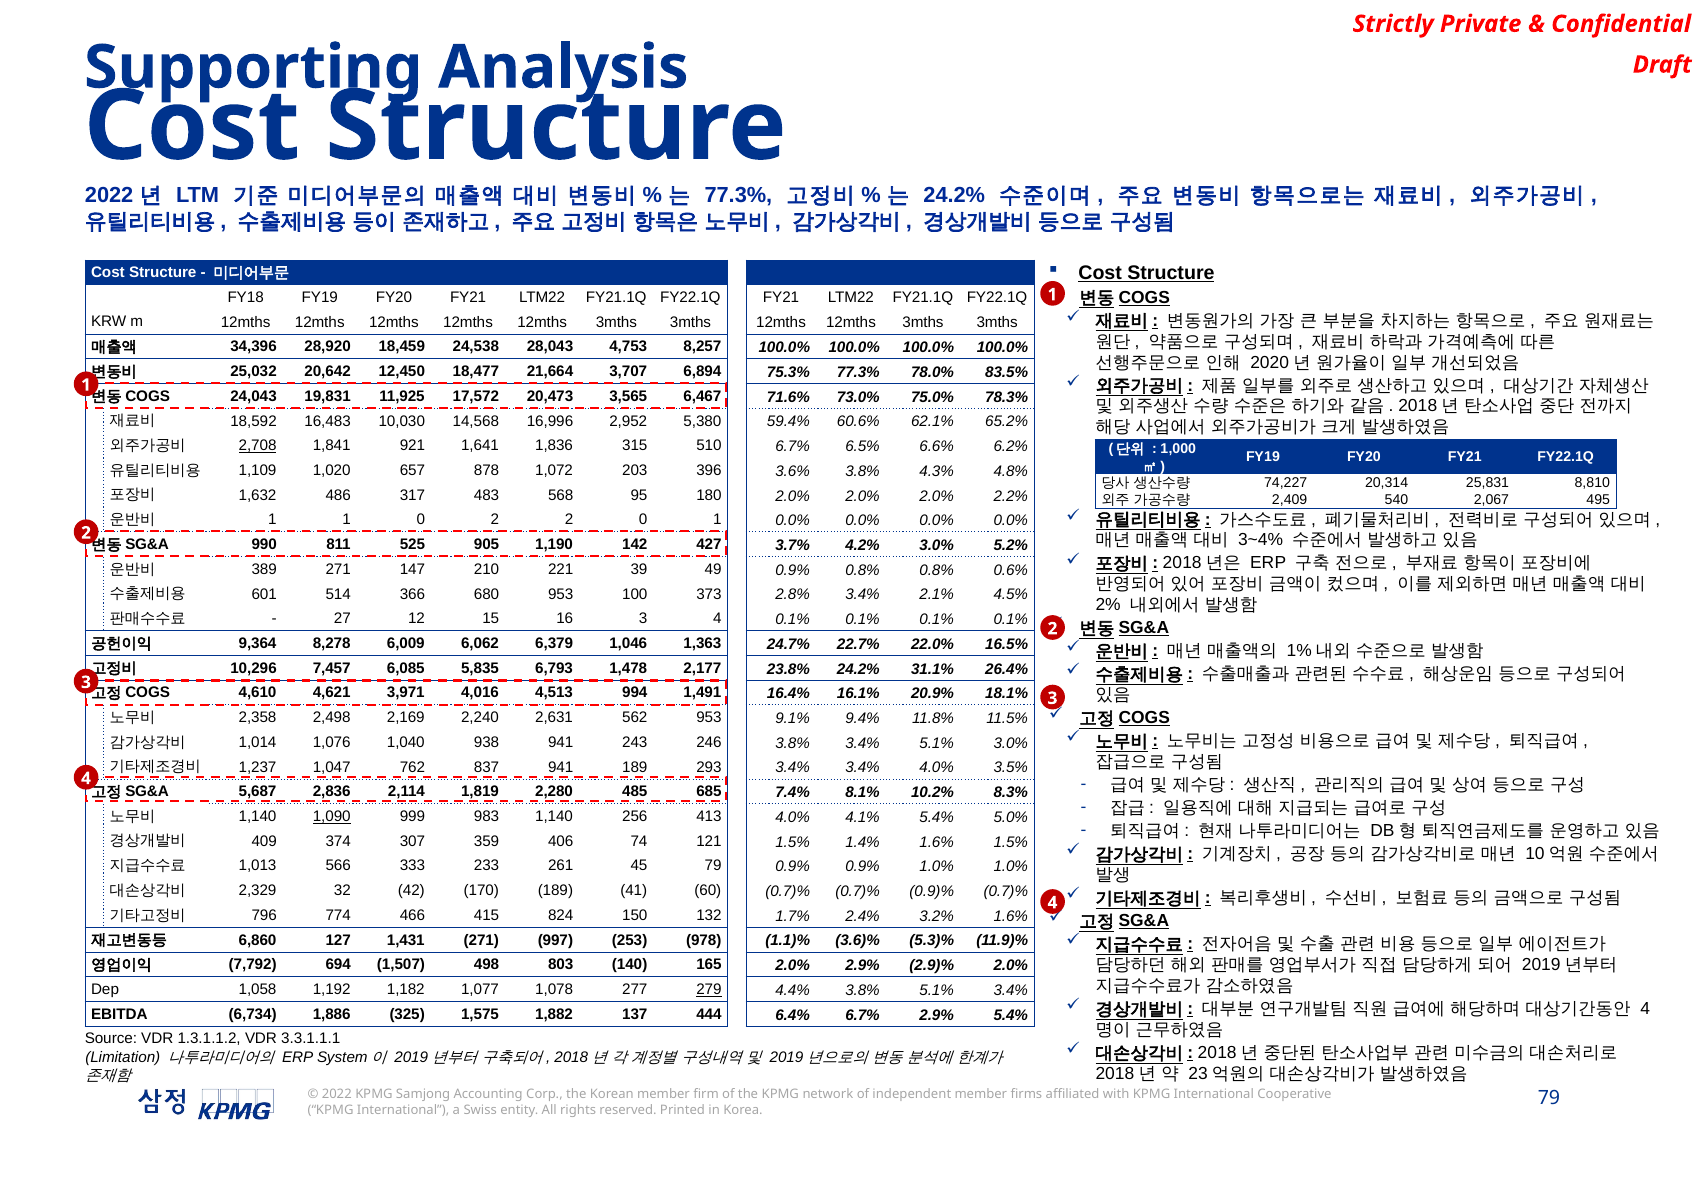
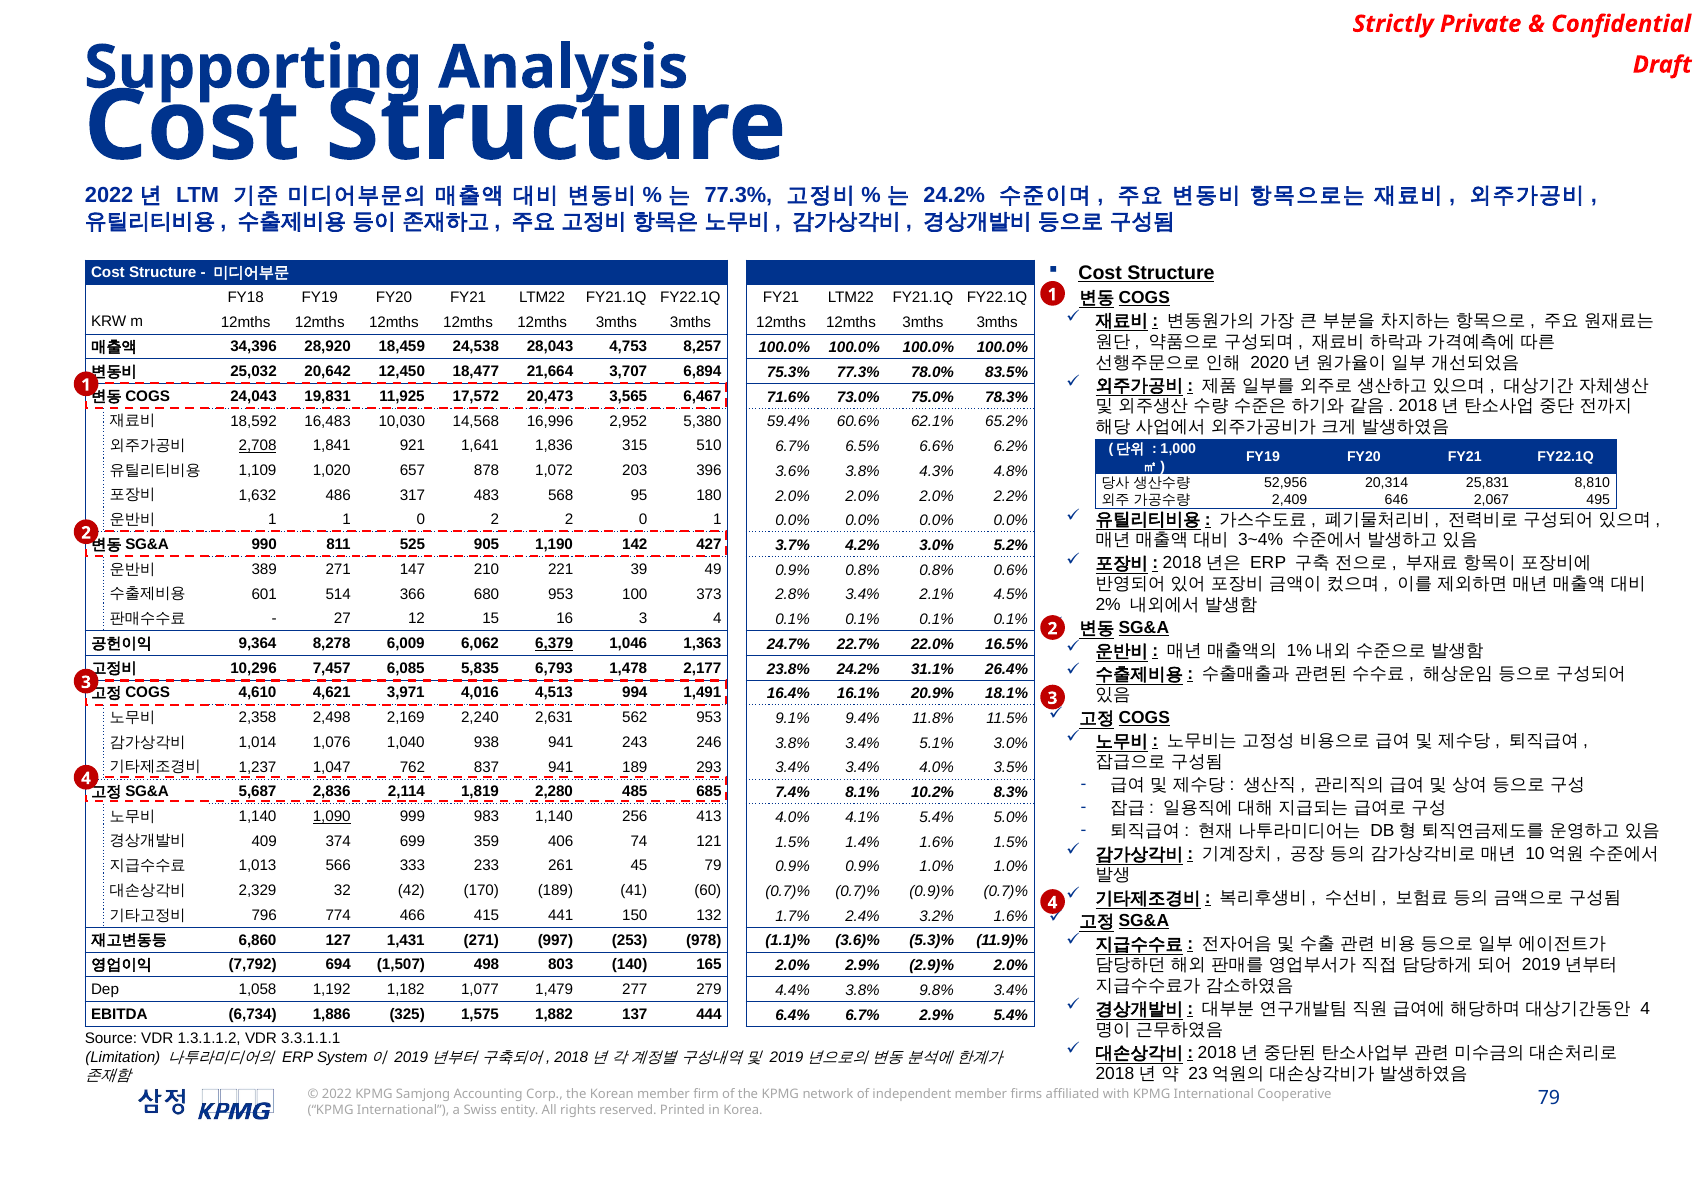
74,227: 74,227 -> 52,956 (1286, 483)
540: 540 -> 646 (1396, 500)
6,379 underline: none -> present (554, 643)
307: 307 -> 699 (412, 841)
824: 824 -> 441 (561, 915)
1,078: 1,078 -> 1,479 (554, 989)
279 underline: present -> none (709, 989)
3.8% 5.1%: 5.1% -> 9.8% (937, 990)
